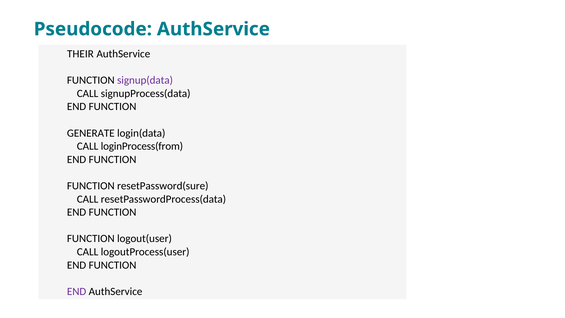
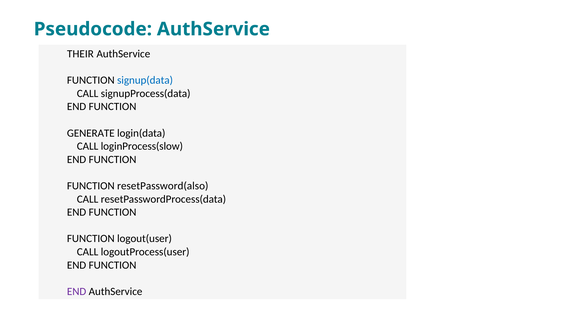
signup(data colour: purple -> blue (145, 80)
loginProcess(from: loginProcess(from -> loginProcess(slow (142, 146)
resetPassword(sure: resetPassword(sure -> resetPassword(also (163, 186)
